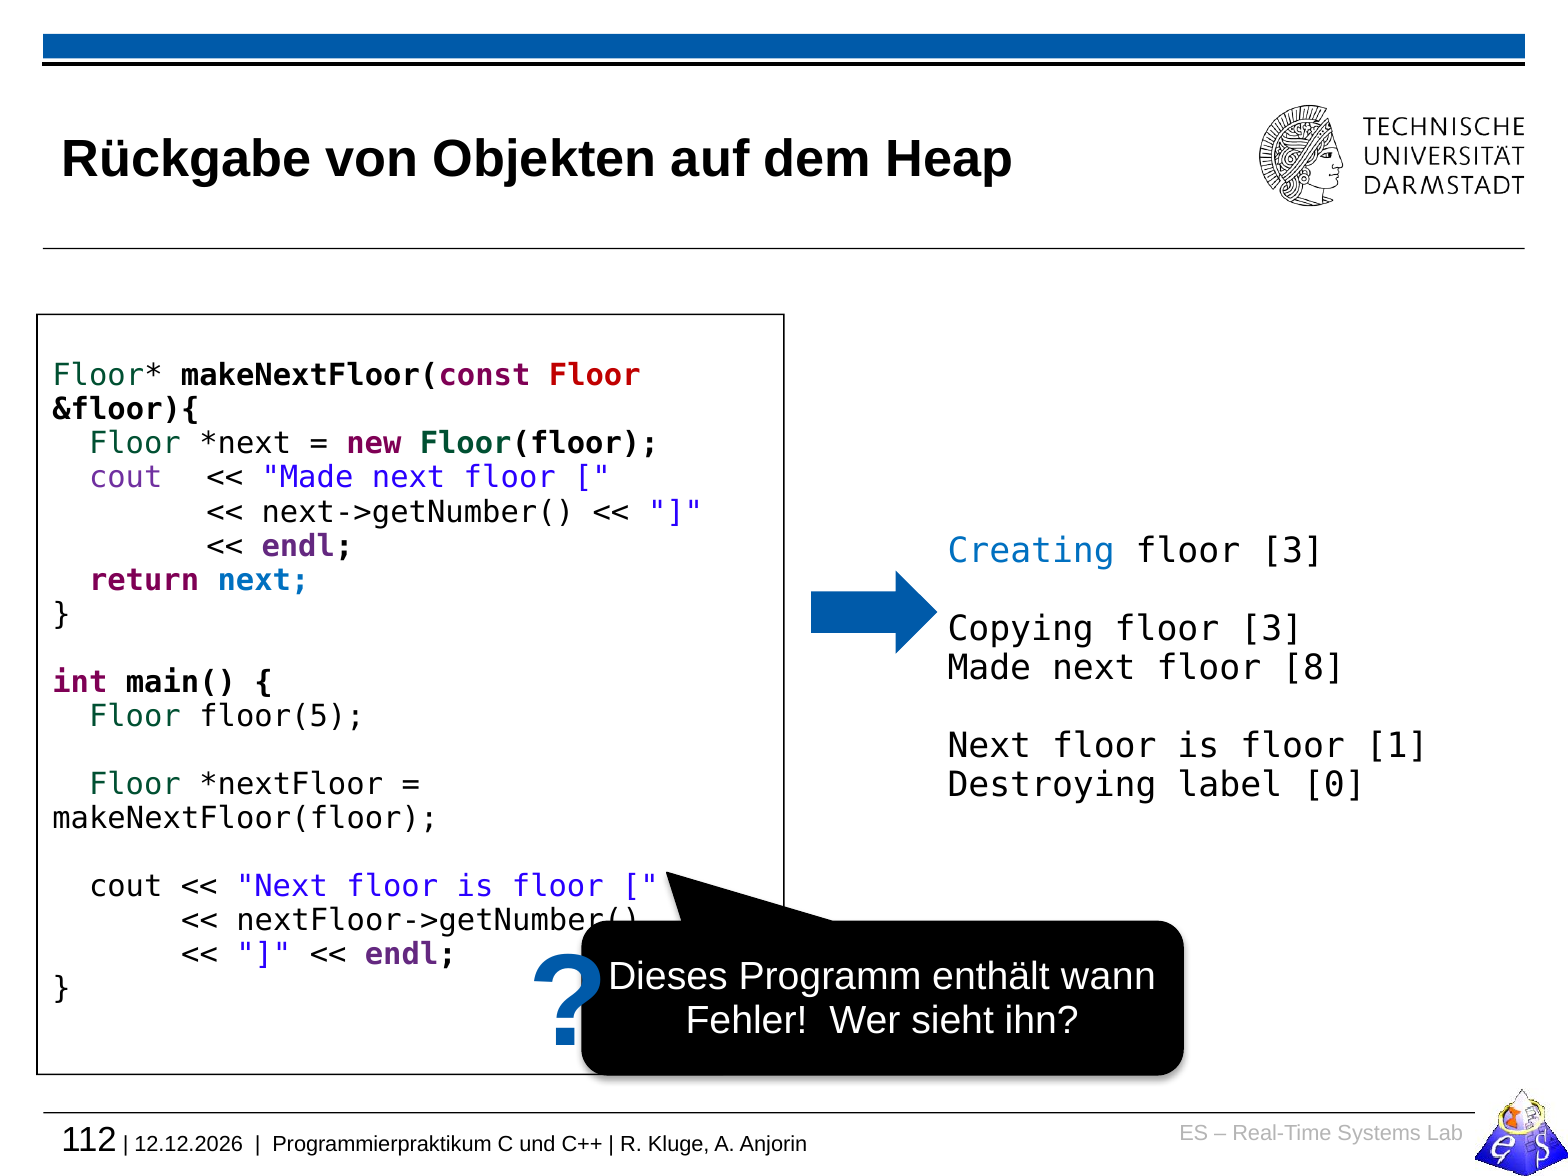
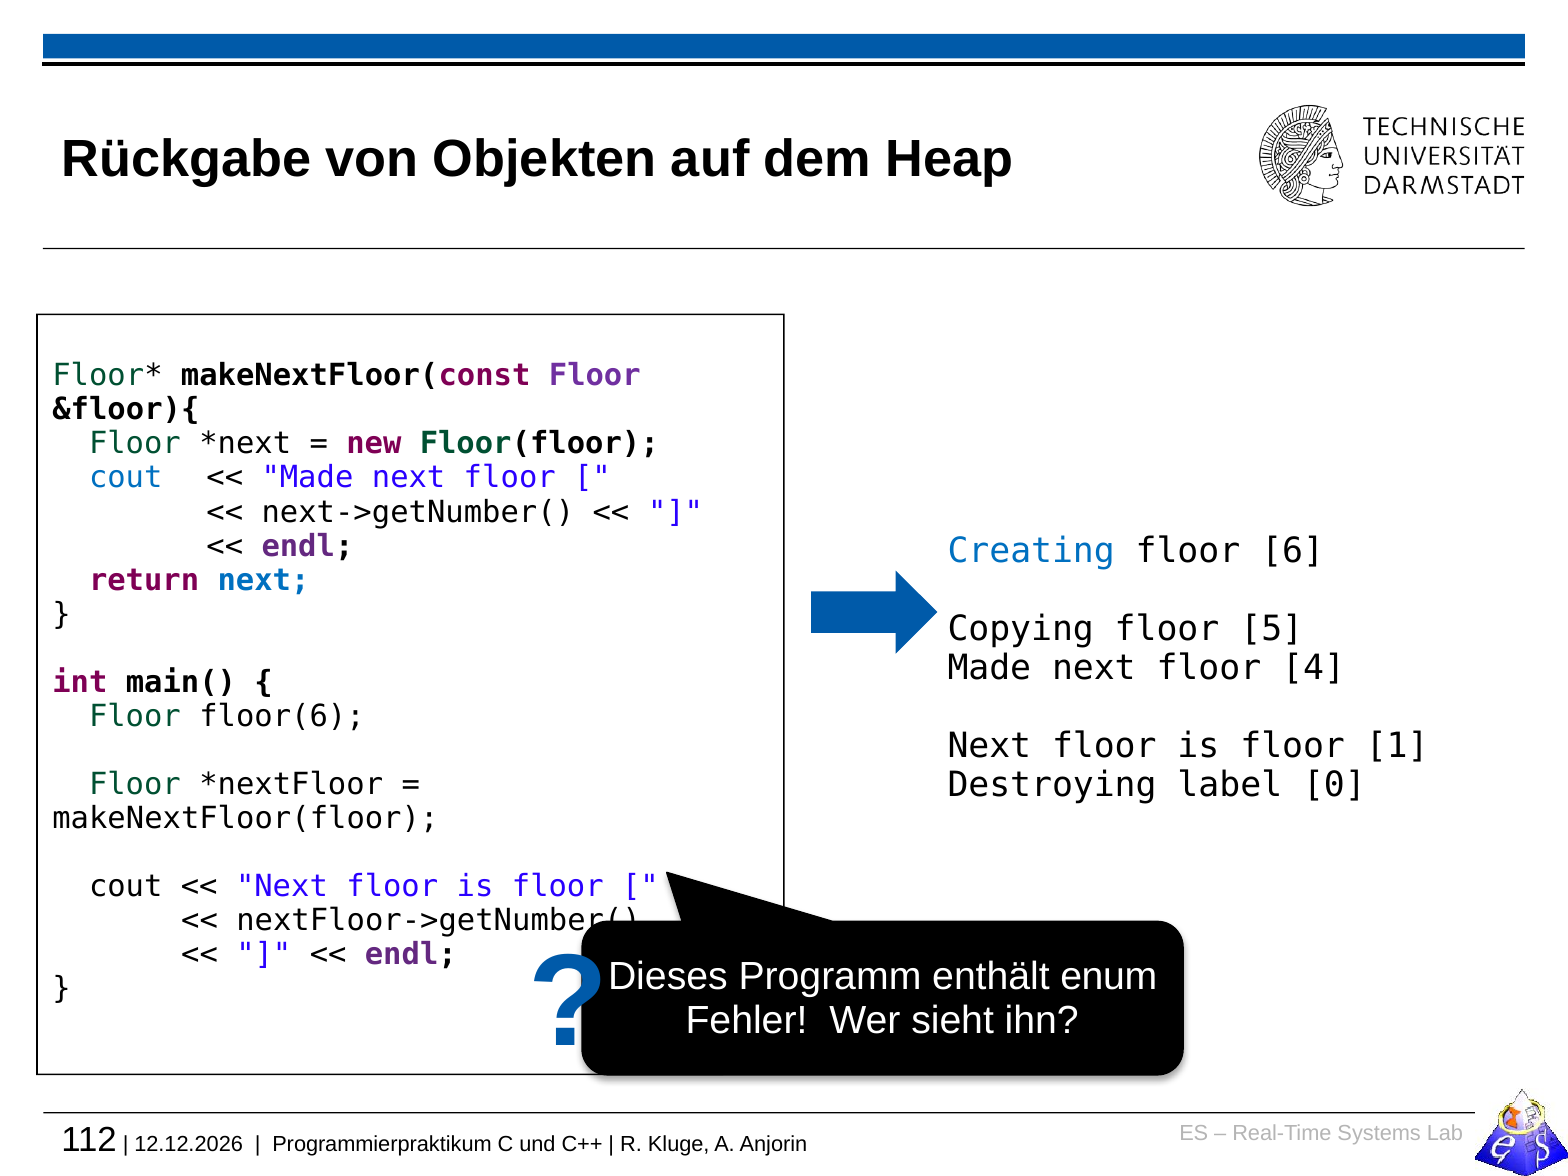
Floor colour: red -> purple (595, 376)
cout colour: purple -> blue (126, 478)
3: 3 -> 6 (1293, 551)
Copying floor 3: 3 -> 5 (1272, 629)
8: 8 -> 4 (1314, 668)
floor(5: floor(5 -> floor(6 (282, 716)
wann: wann -> enum (1109, 976)
